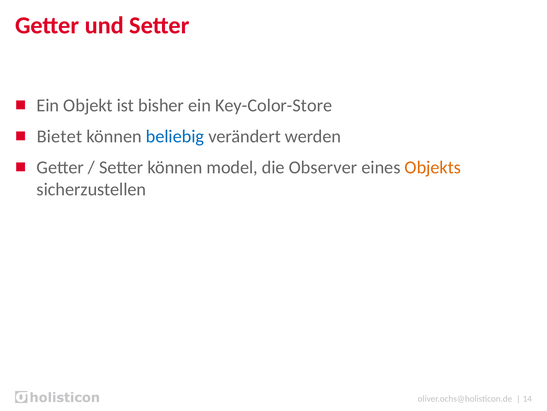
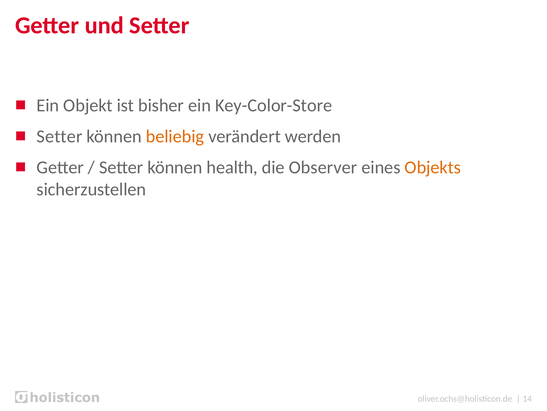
Bietet: Bietet -> Setter (60, 136)
beliebig colour: blue -> orange (175, 136)
model: model -> health (232, 167)
